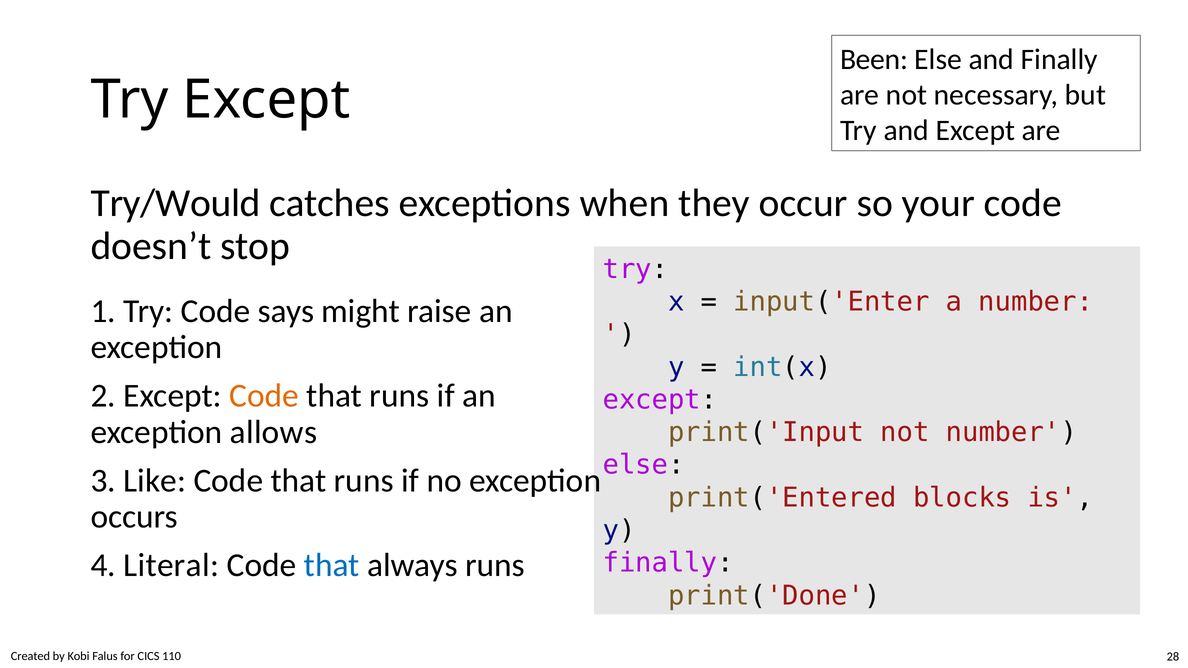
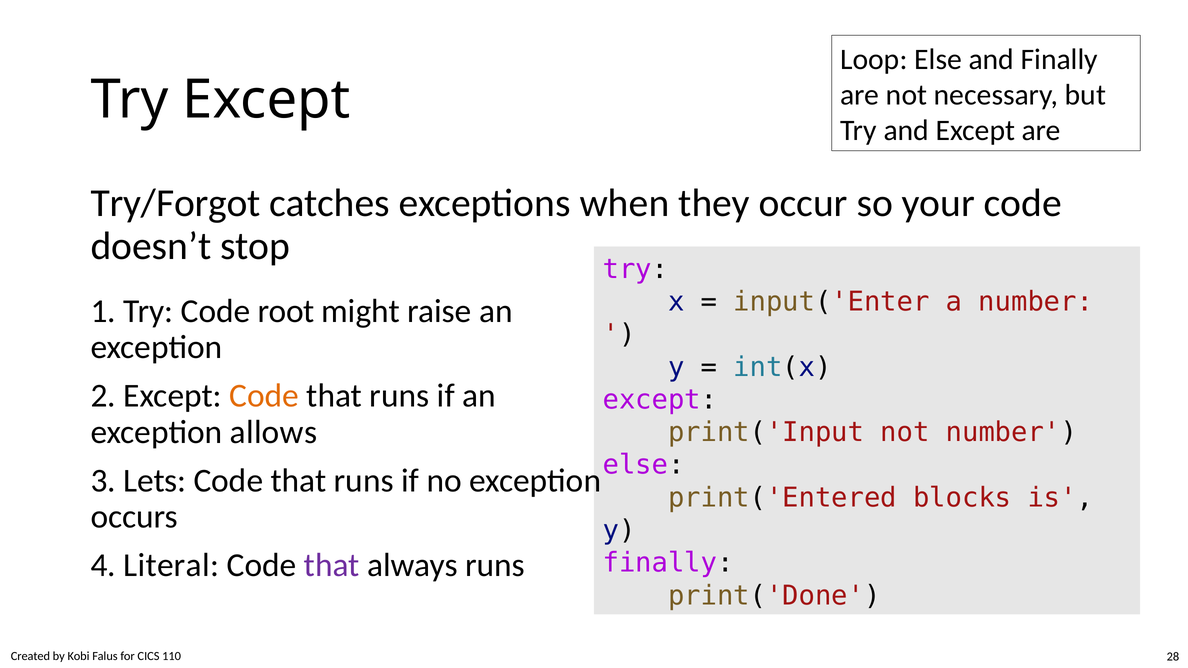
Been: Been -> Loop (874, 59)
Try/Would: Try/Would -> Try/Forgot (176, 204)
says: says -> root (286, 311)
Like: Like -> Lets (155, 481)
that colour: blue -> purple (332, 565)
